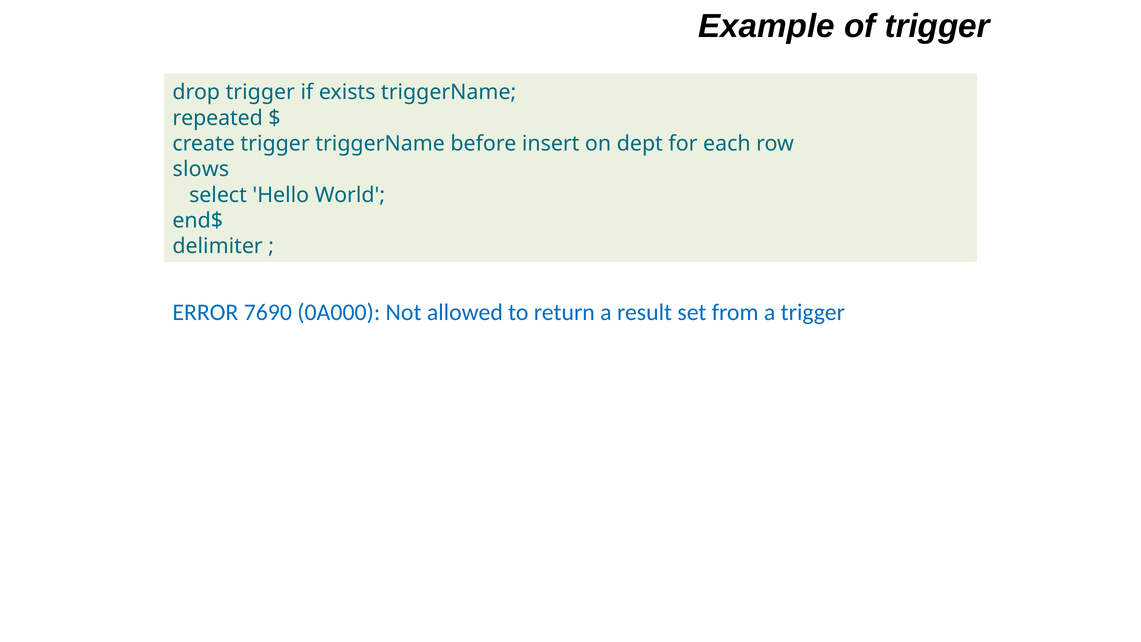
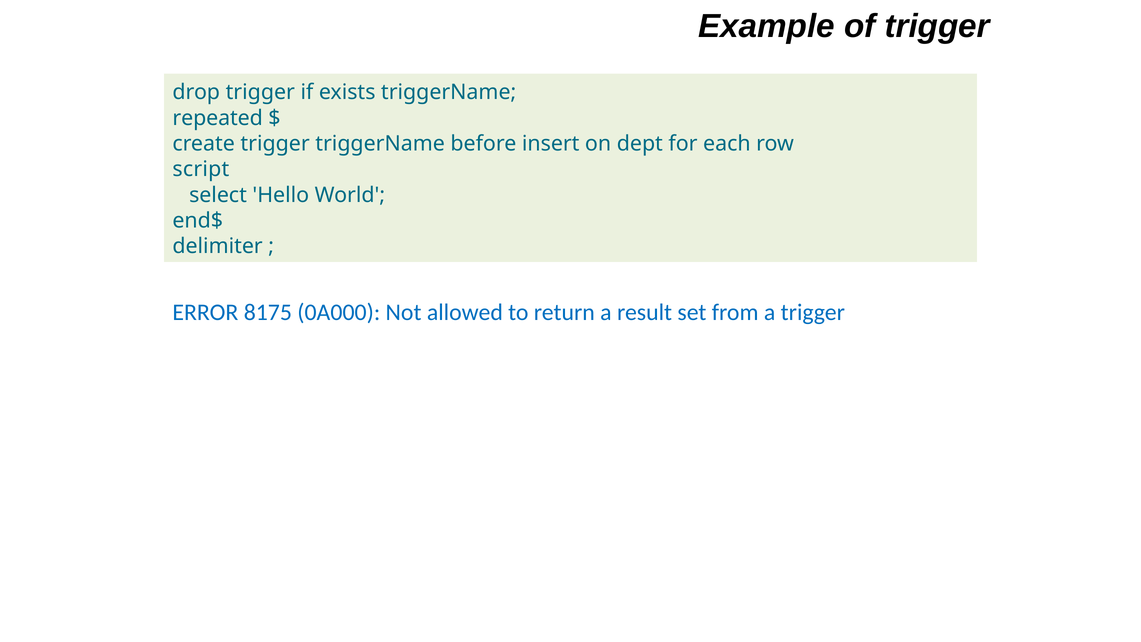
slows: slows -> script (201, 169)
7690: 7690 -> 8175 (268, 313)
